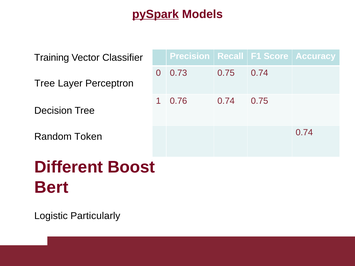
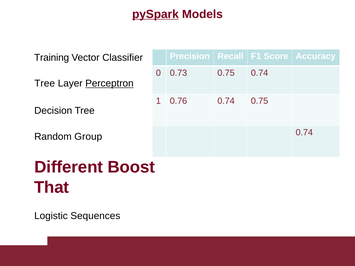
Perceptron underline: none -> present (109, 84)
Token: Token -> Group (88, 137)
Bert: Bert -> That (52, 187)
Particularly: Particularly -> Sequences (95, 216)
